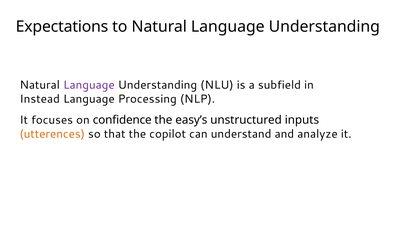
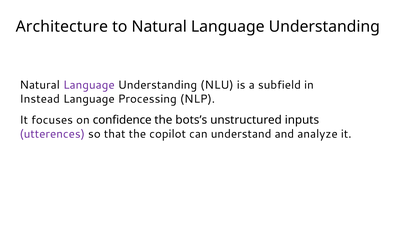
Expectations: Expectations -> Architecture (62, 27)
easy’s: easy’s -> bots’s (191, 120)
utterences colour: orange -> purple (52, 134)
